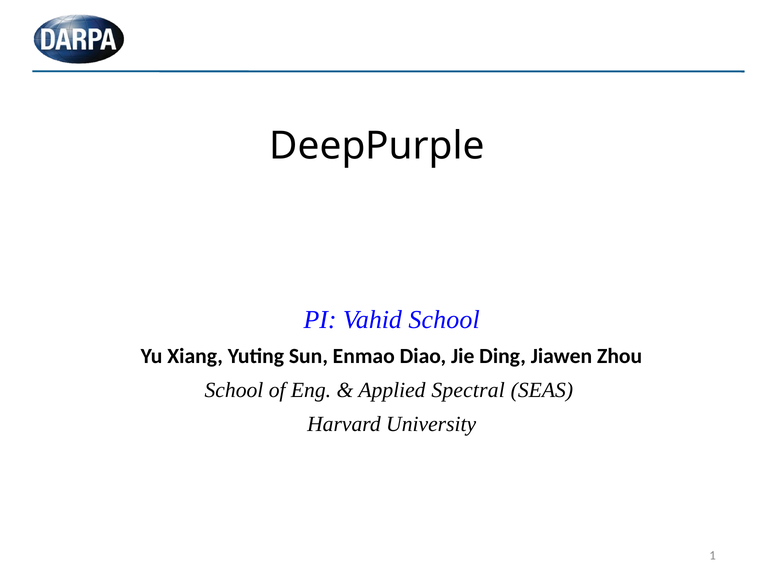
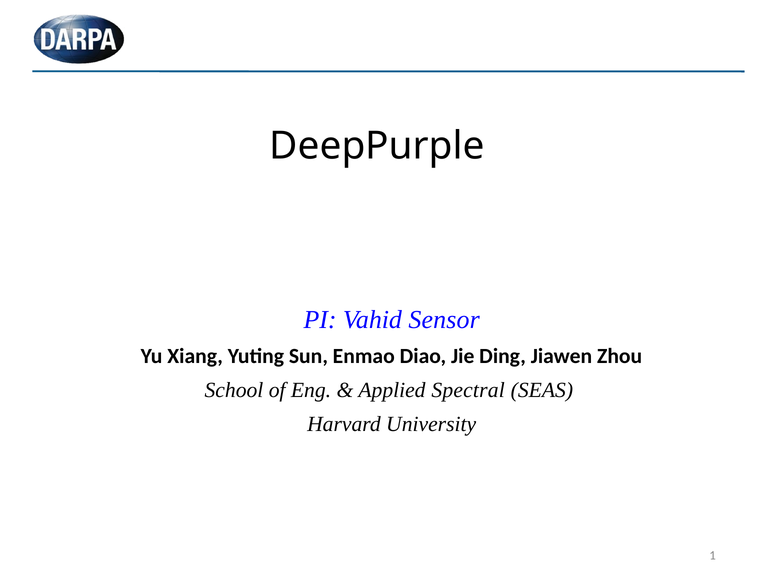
Vahid School: School -> Sensor (444, 320)
